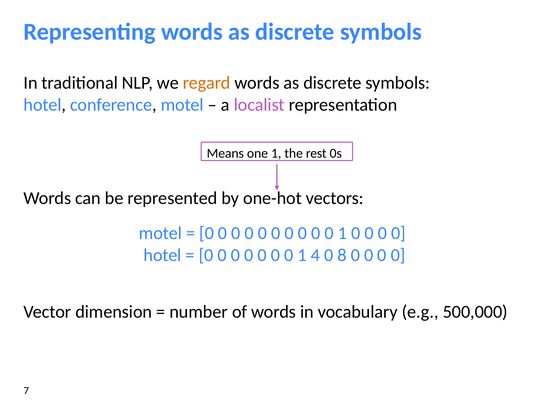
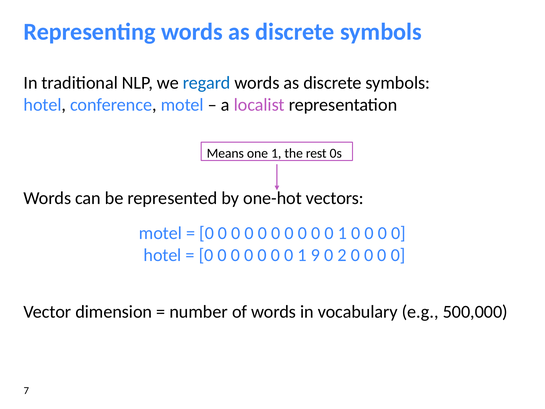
regard colour: orange -> blue (207, 83)
4: 4 -> 9 (315, 255)
8: 8 -> 2 (342, 255)
